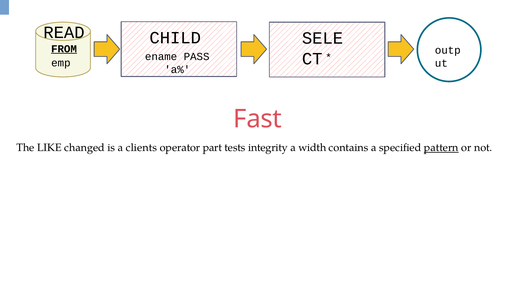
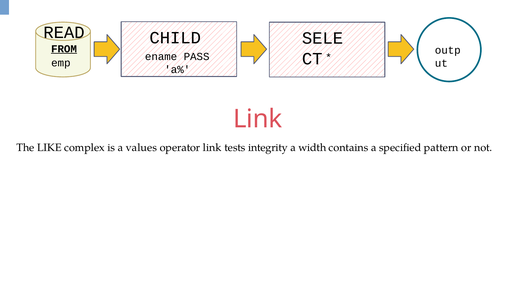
Fast: Fast -> Link (258, 119)
changed: changed -> complex (85, 148)
clients: clients -> values (141, 148)
operator part: part -> link (212, 148)
pattern underline: present -> none (441, 148)
